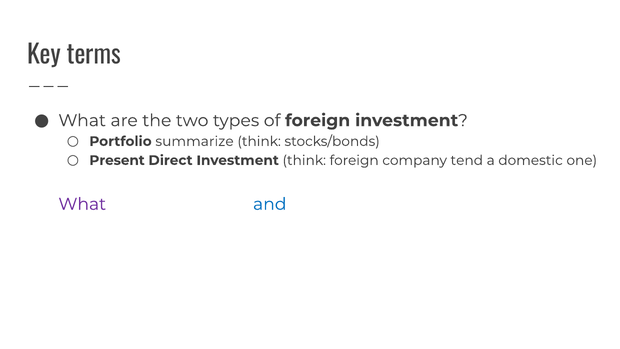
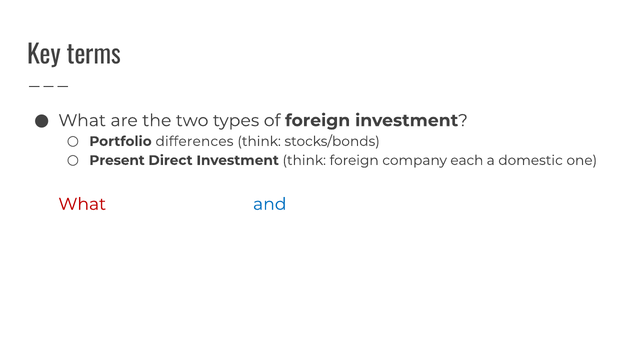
summarize: summarize -> differences (194, 141)
tend: tend -> each (467, 160)
What colour: purple -> red (82, 204)
